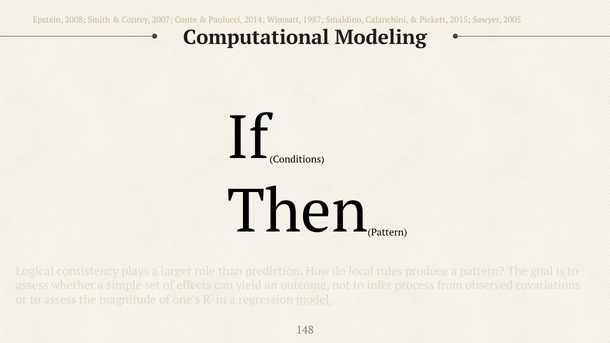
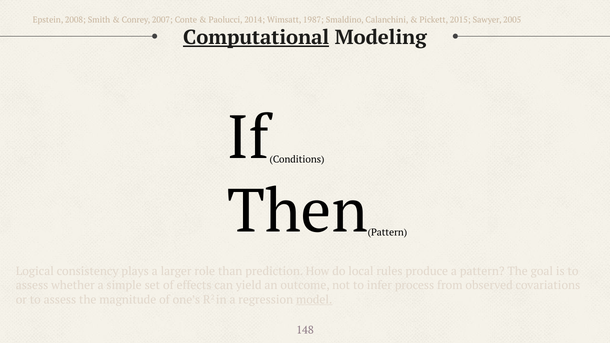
Computational underline: none -> present (256, 38)
